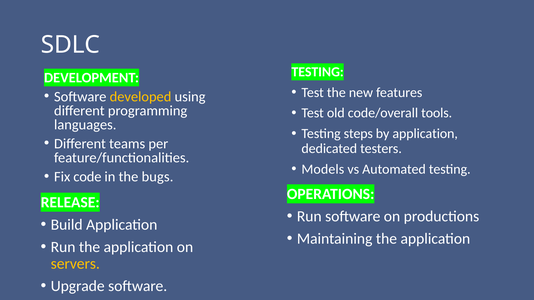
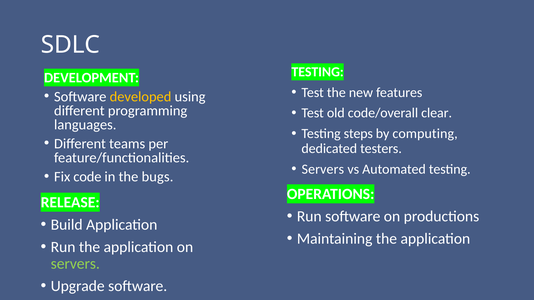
tools: tools -> clear (437, 113)
by application: application -> computing (425, 134)
Models: Models -> Servers (323, 169)
servers colour: yellow -> light green (75, 264)
